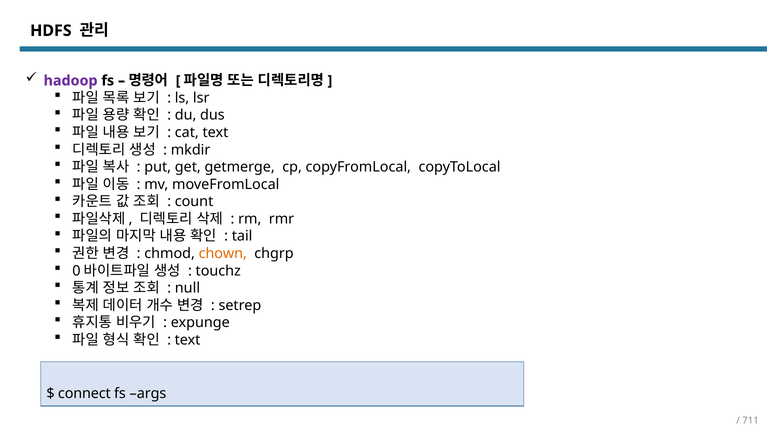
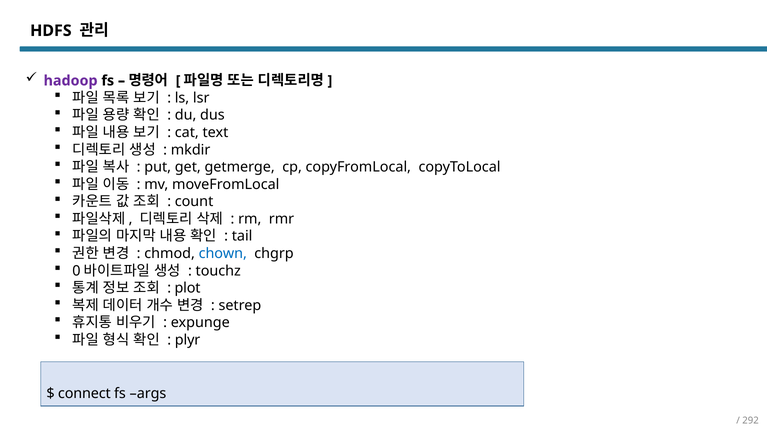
chown colour: orange -> blue (223, 253)
null: null -> plot (188, 288)
text: text -> plyr (188, 339)
711: 711 -> 292 (751, 420)
